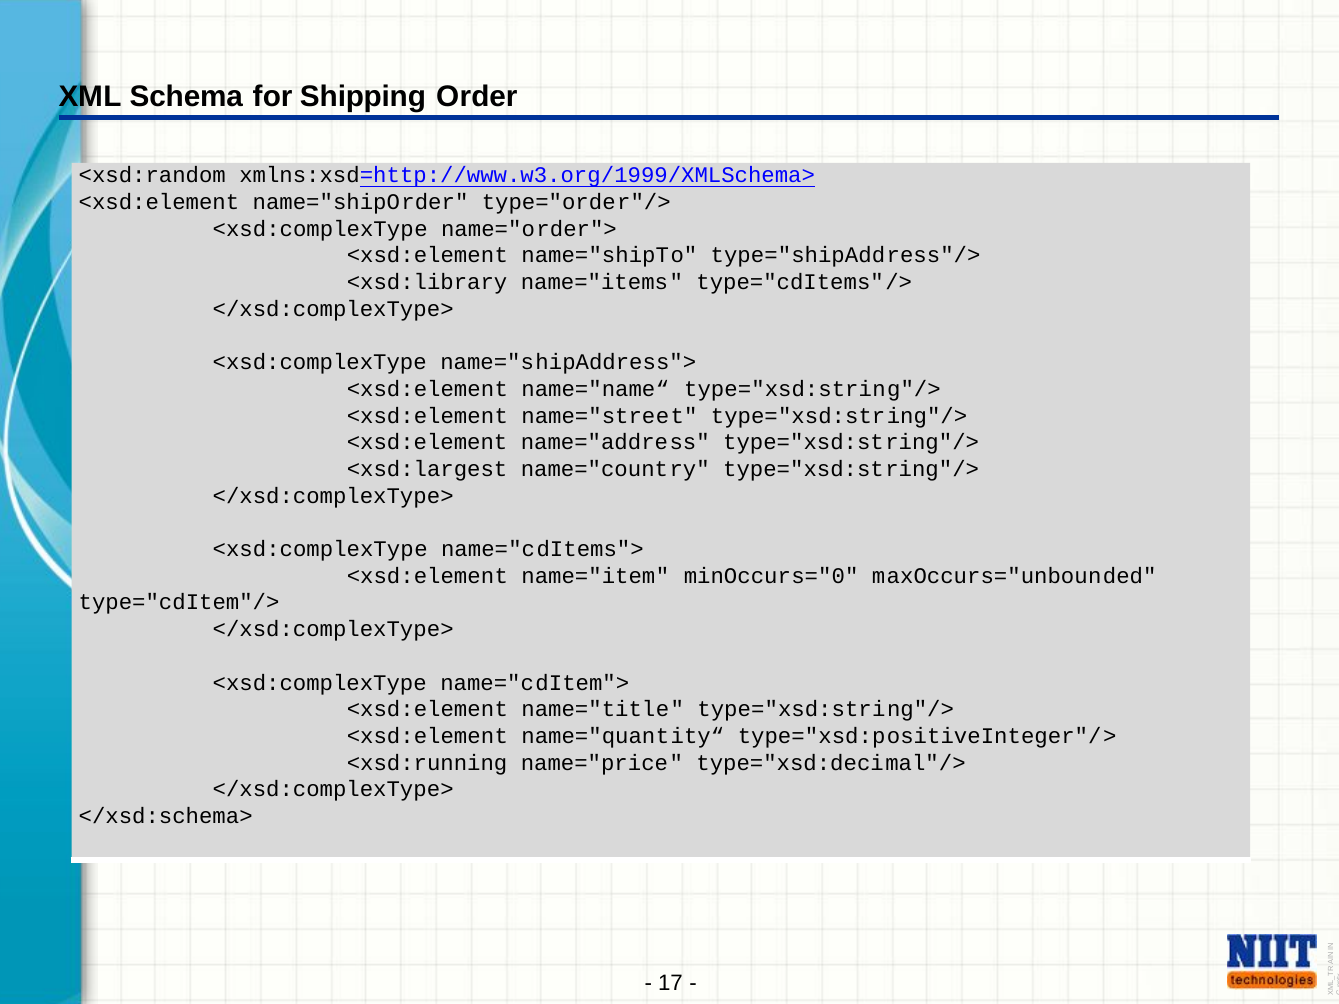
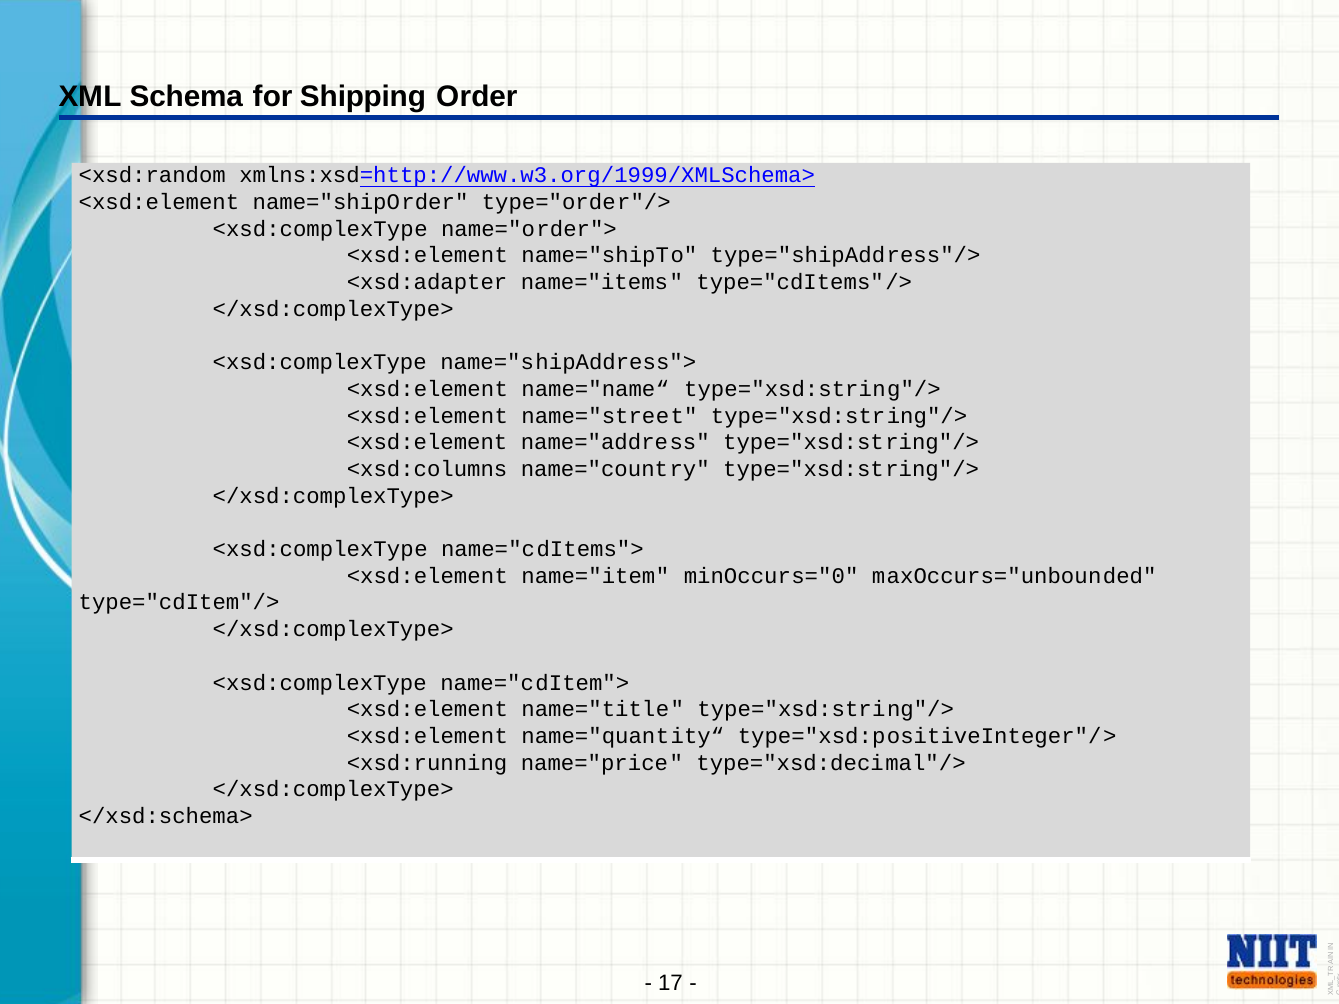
<xsd:library: <xsd:library -> <xsd:adapter (427, 282)
<xsd:largest: <xsd:largest -> <xsd:columns (427, 469)
